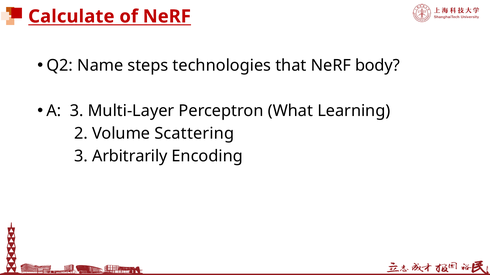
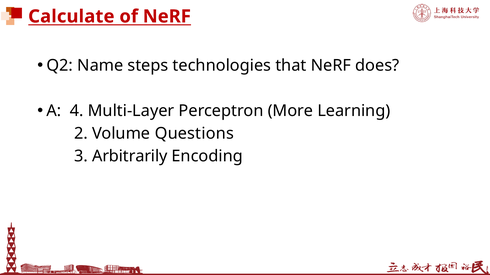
body: body -> does (377, 66)
A 3: 3 -> 4 (77, 111)
What: What -> More (290, 111)
Scattering: Scattering -> Questions (194, 134)
